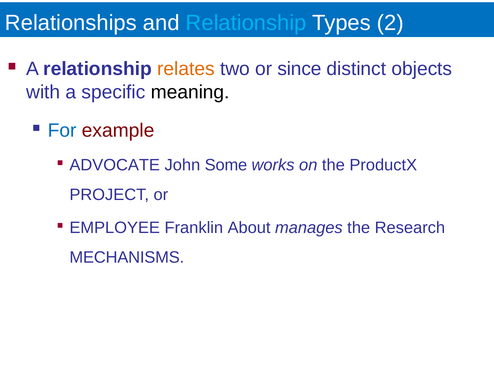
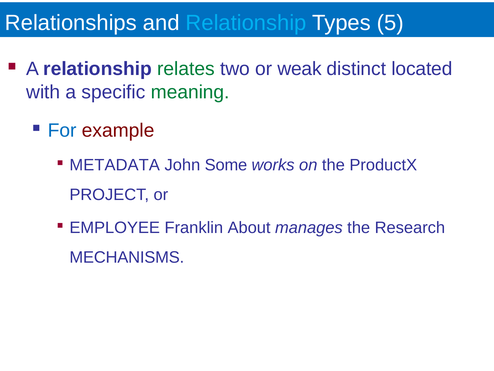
2: 2 -> 5 (390, 23)
relates colour: orange -> green (186, 69)
since: since -> weak (299, 69)
objects: objects -> located (422, 69)
meaning colour: black -> green (190, 92)
ADVOCATE: ADVOCATE -> METADATA (115, 165)
